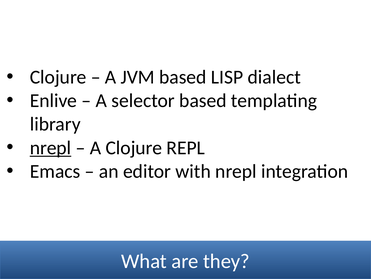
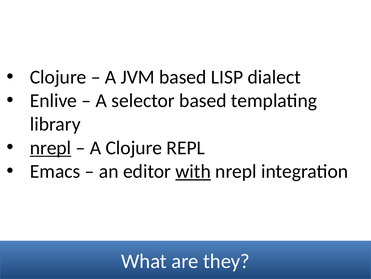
with underline: none -> present (193, 171)
